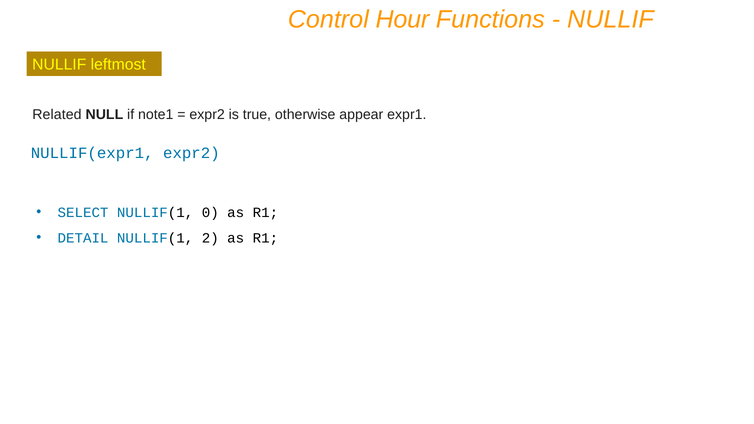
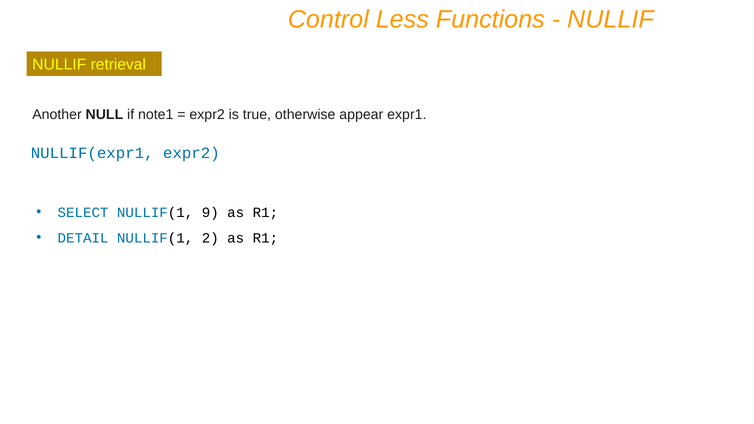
Hour: Hour -> Less (402, 20)
leftmost: leftmost -> retrieval (118, 65)
Related: Related -> Another (57, 115)
0: 0 -> 9 (210, 213)
